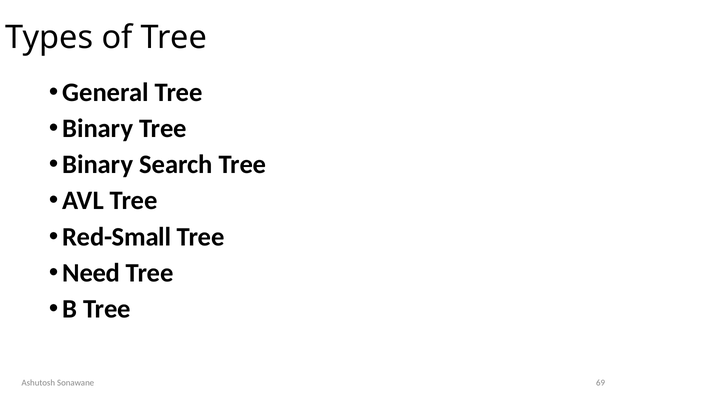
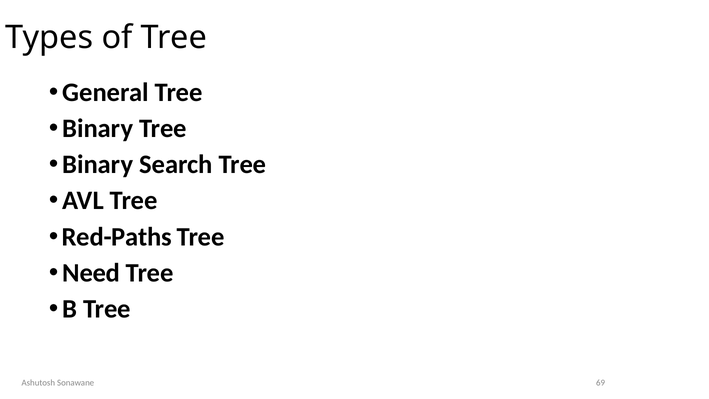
Red-Small: Red-Small -> Red-Paths (117, 237)
